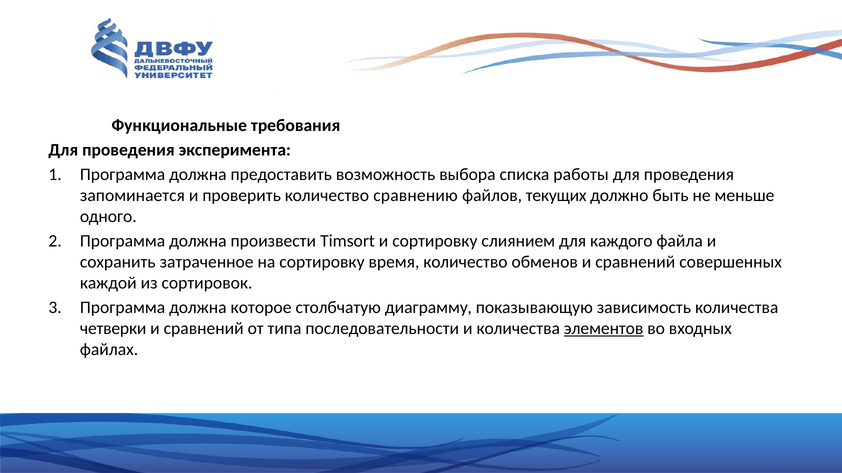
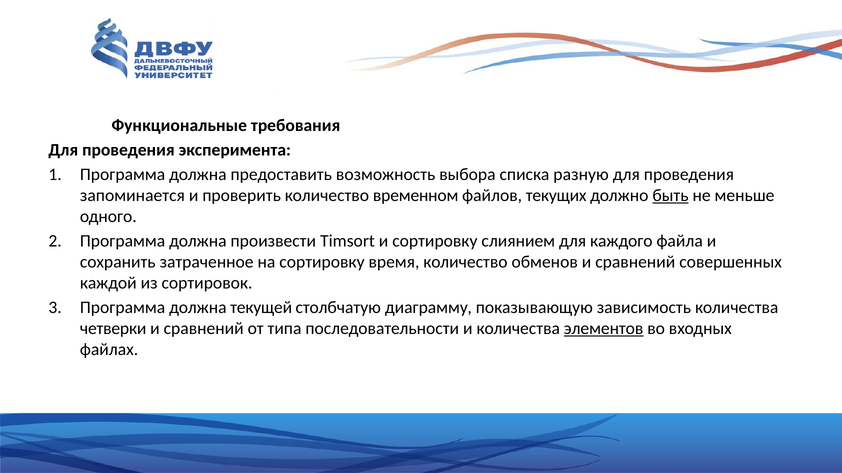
работы: работы -> разную (581, 175)
сравнению: сравнению -> временном (416, 196)
быть underline: none -> present (670, 196)
которое: которое -> текущей (261, 308)
